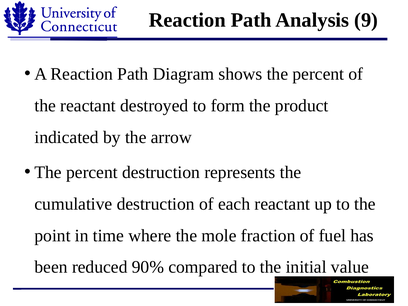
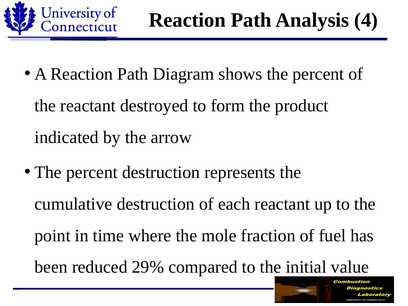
9: 9 -> 4 (366, 20)
90%: 90% -> 29% (148, 267)
